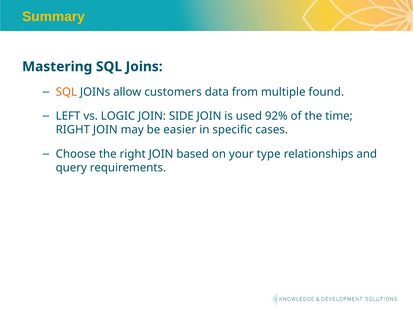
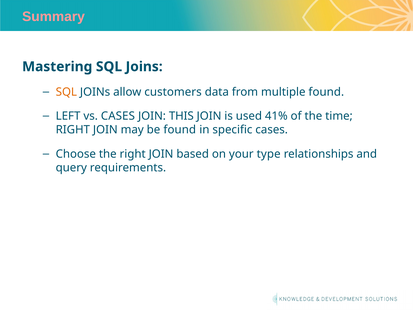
Summary colour: yellow -> pink (53, 17)
vs LOGIC: LOGIC -> CASES (118, 116)
SIDE: SIDE -> THIS (181, 116)
92%: 92% -> 41% (276, 116)
be easier: easier -> found (180, 130)
